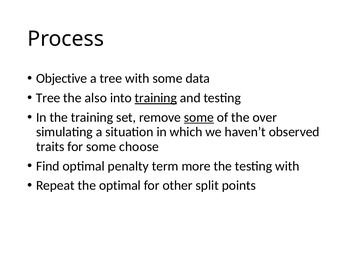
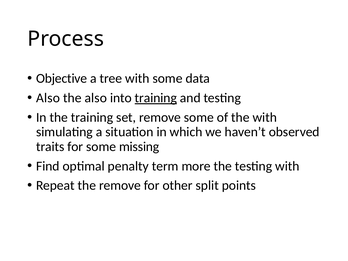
Tree: Tree -> Also (48, 98)
some underline: present -> none (199, 117)
the over: over -> with (265, 117)
choose: choose -> missing (139, 147)
the optimal: optimal -> remove (120, 186)
